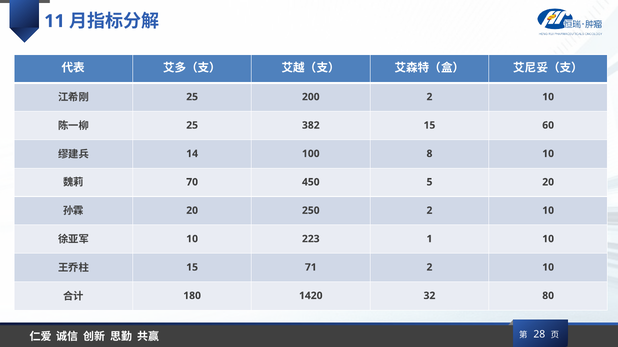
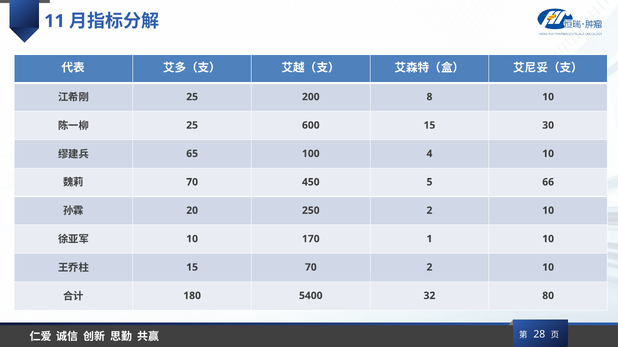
200 2: 2 -> 8 (429, 97)
382: 382 -> 600 (311, 125)
60: 60 -> 30 (548, 125)
14: 14 -> 65 (192, 154)
8: 8 -> 4 (429, 154)
5 20: 20 -> 66 (548, 182)
223: 223 -> 170 (311, 239)
15 71: 71 -> 70 (311, 268)
1420: 1420 -> 5400 (311, 296)
